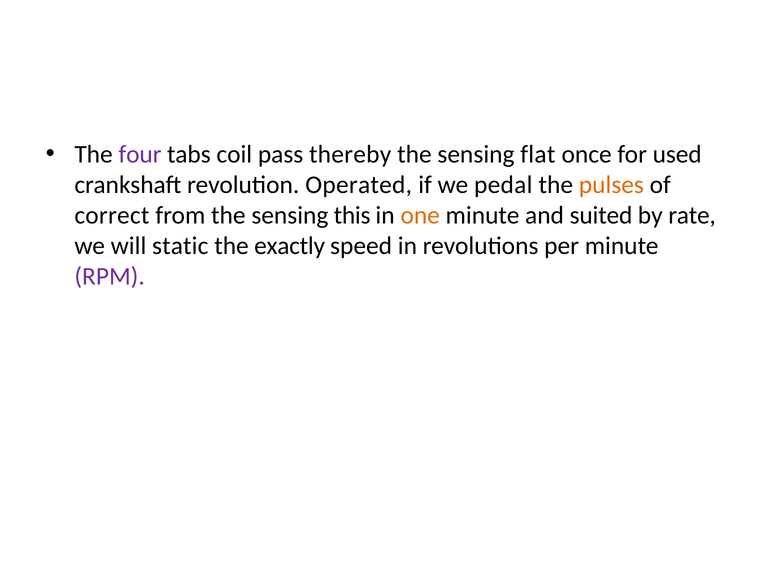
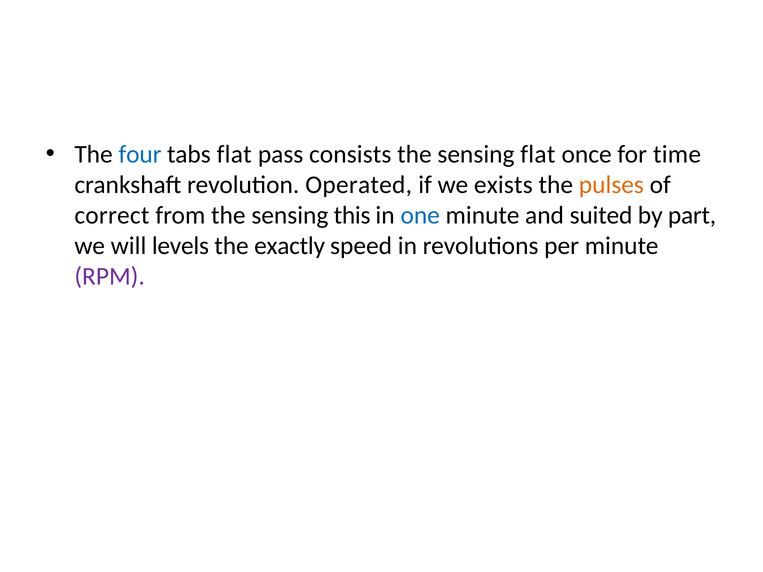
four colour: purple -> blue (140, 154)
tabs coil: coil -> flat (234, 154)
thereby: thereby -> consists (350, 154)
used: used -> time (677, 154)
pedal: pedal -> exists (503, 185)
one colour: orange -> blue (420, 215)
rate: rate -> part (692, 215)
static: static -> levels (180, 246)
